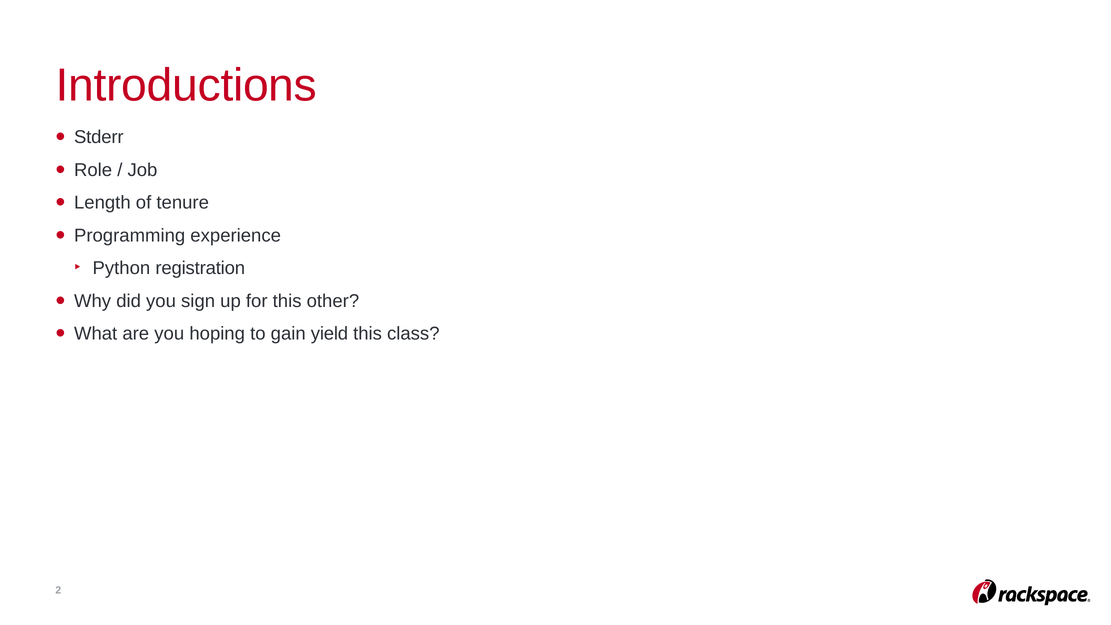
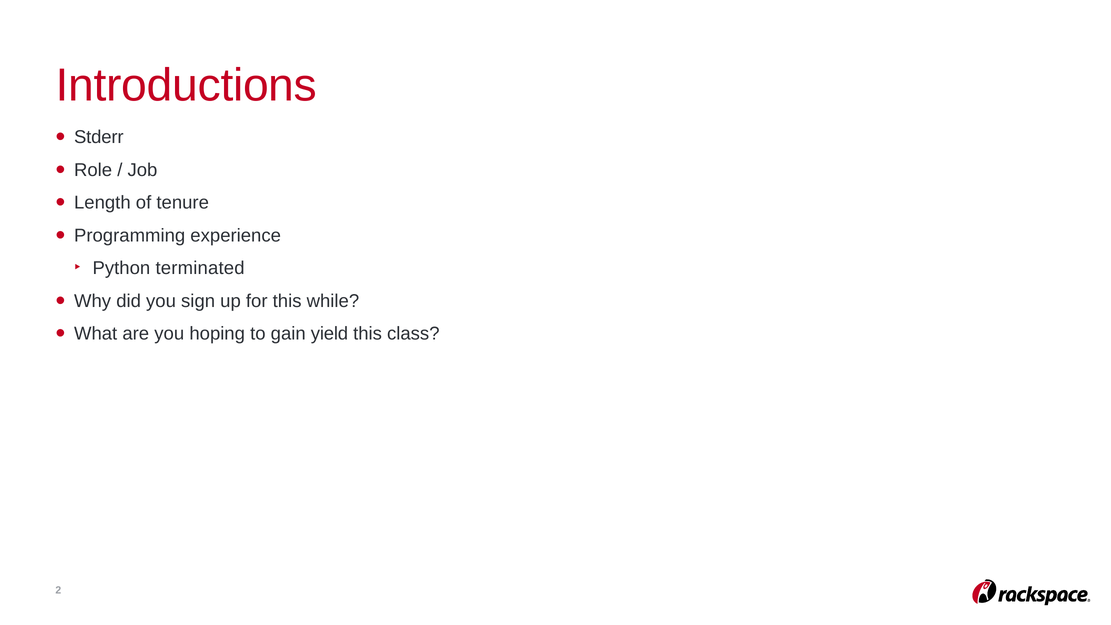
registration: registration -> terminated (200, 268)
other: other -> while (333, 301)
